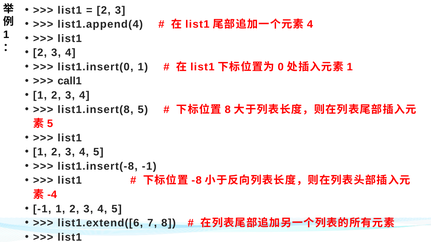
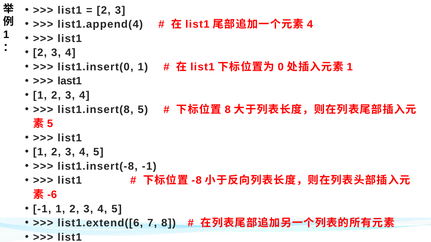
call1: call1 -> last1 (70, 81)
-4: -4 -> -6 (52, 195)
